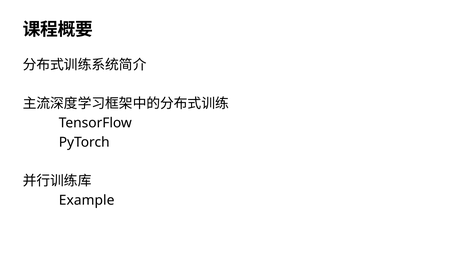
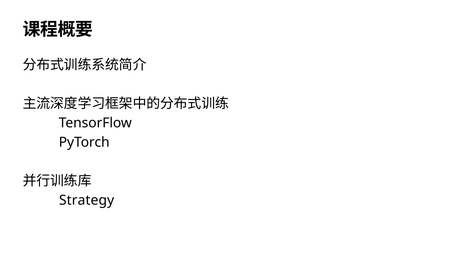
Example: Example -> Strategy (87, 200)
